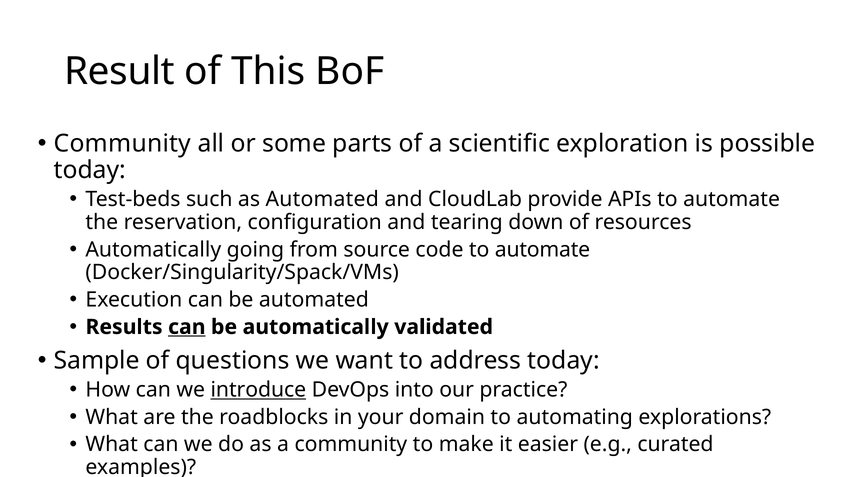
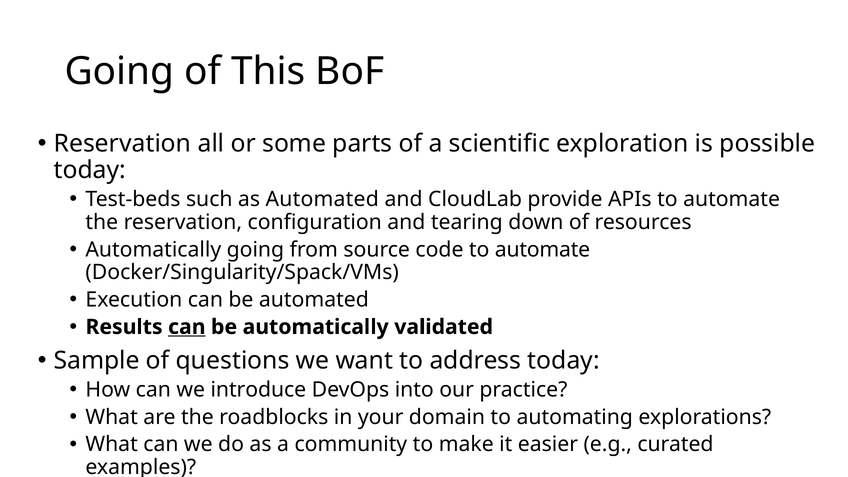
Result: Result -> Going (119, 71)
Community: Community -> Reservation (122, 143)
introduce underline: present -> none (258, 390)
